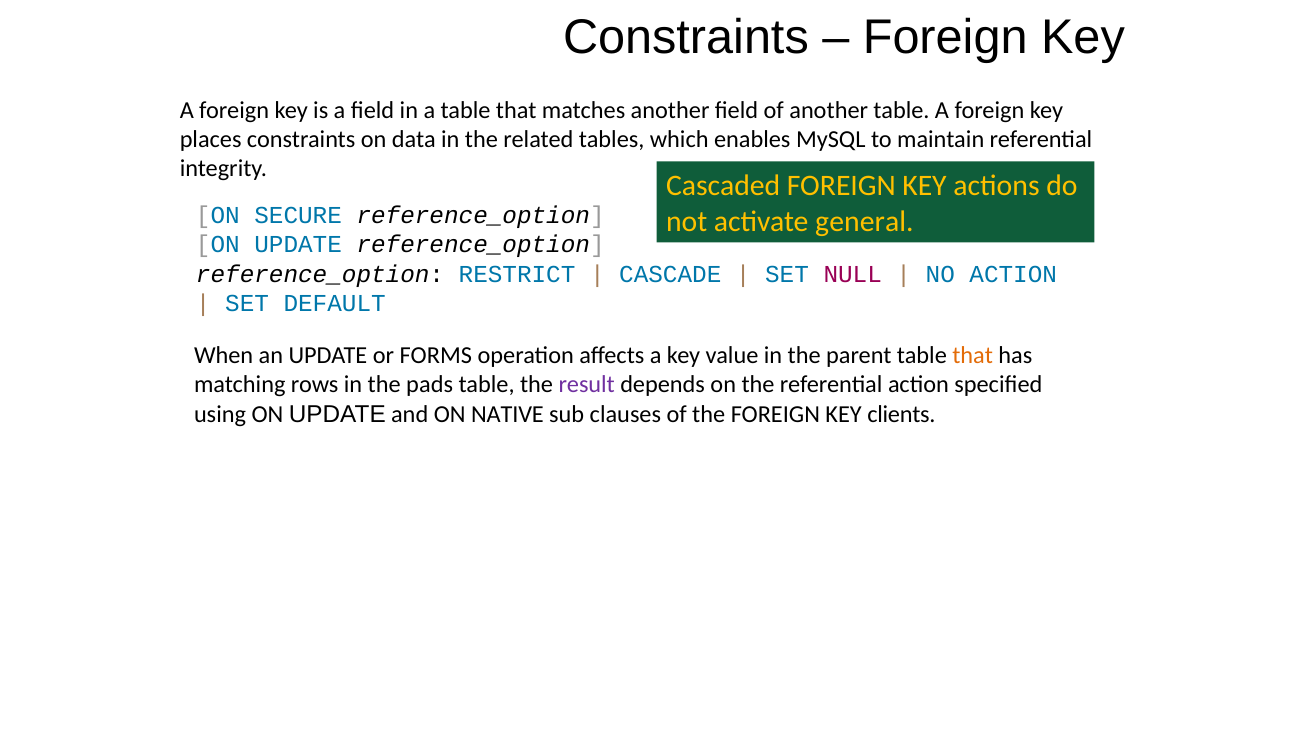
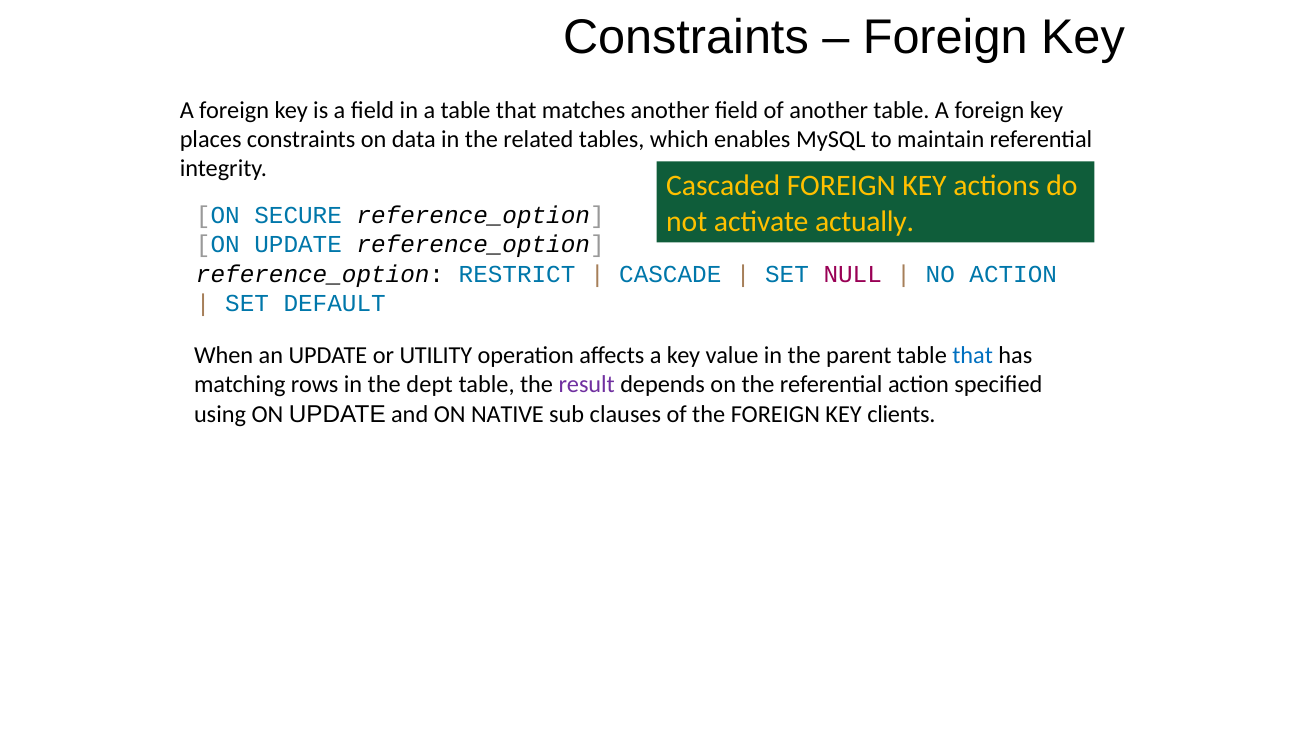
general: general -> actually (865, 222)
FORMS: FORMS -> UTILITY (436, 355)
that colour: orange -> blue (973, 355)
pads: pads -> dept (430, 385)
